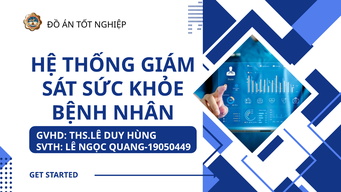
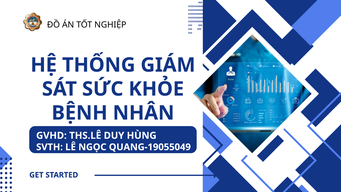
QUANG-19050449: QUANG-19050449 -> QUANG-19055049 (150, 147)
